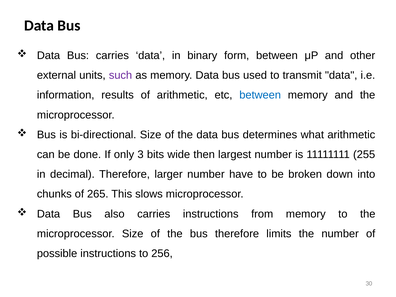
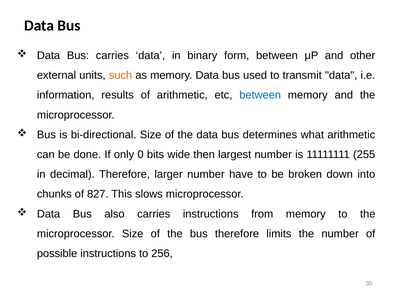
such colour: purple -> orange (120, 75)
3: 3 -> 0 (141, 155)
265: 265 -> 827 (98, 194)
